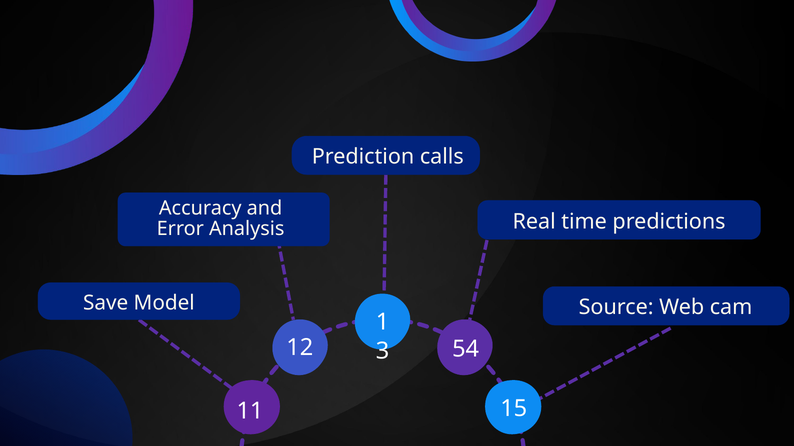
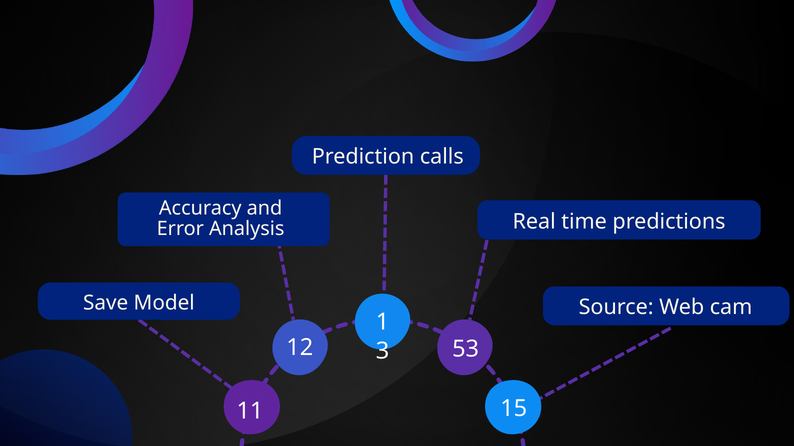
54: 54 -> 53 (466, 350)
